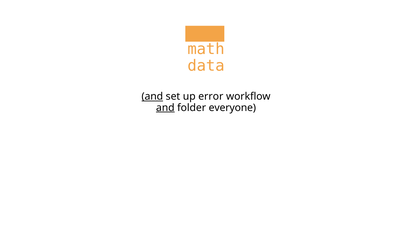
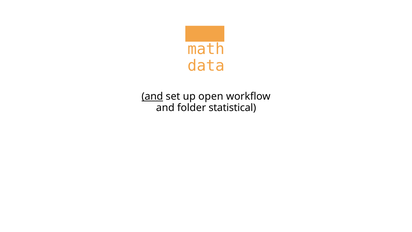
error: error -> open (211, 96)
and underline: present -> none (165, 108)
everyone: everyone -> statistical (232, 108)
